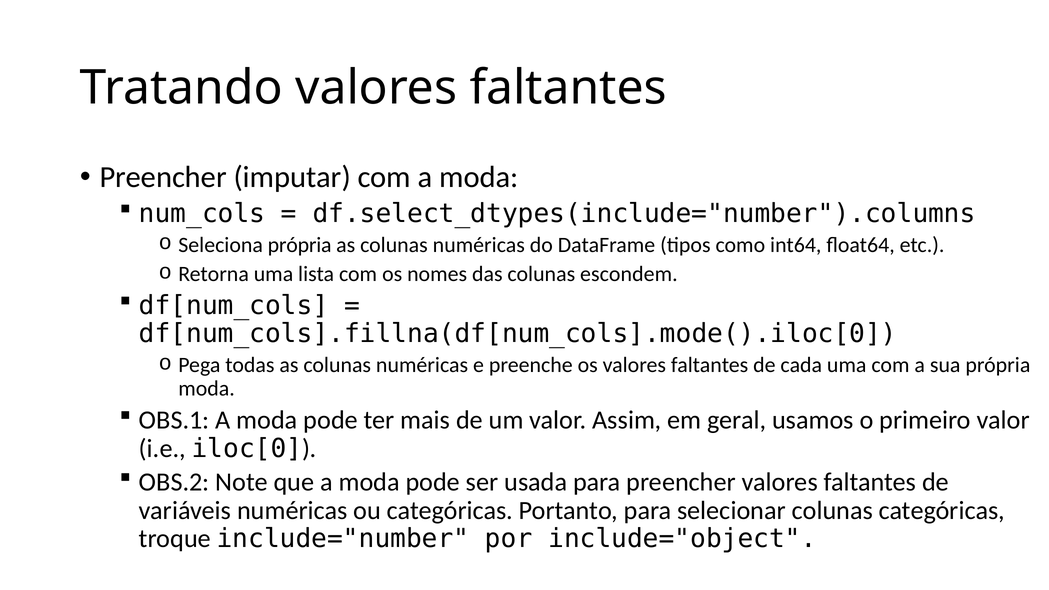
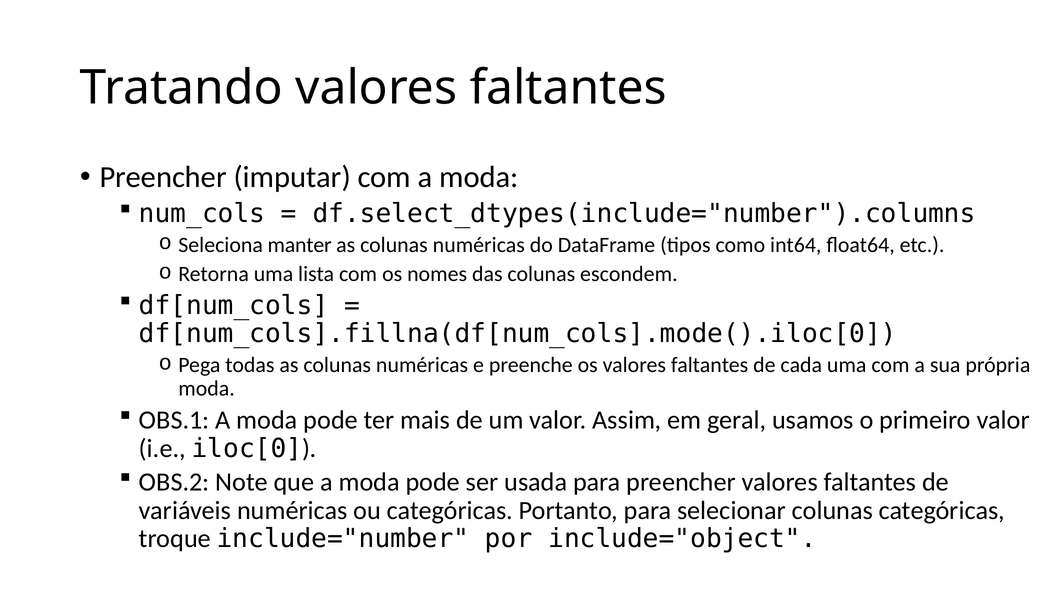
Seleciona própria: própria -> manter (300, 245)
